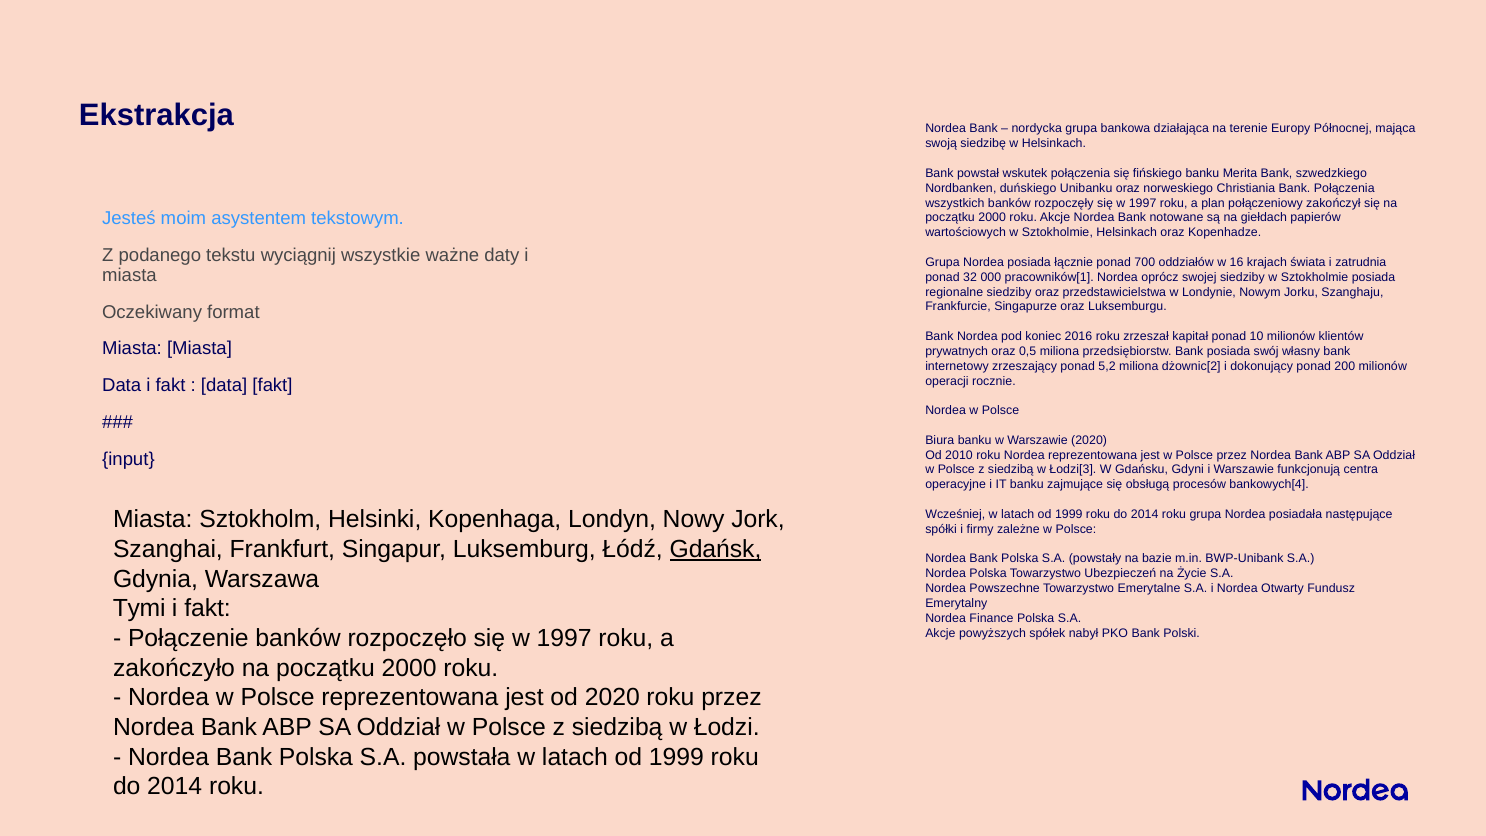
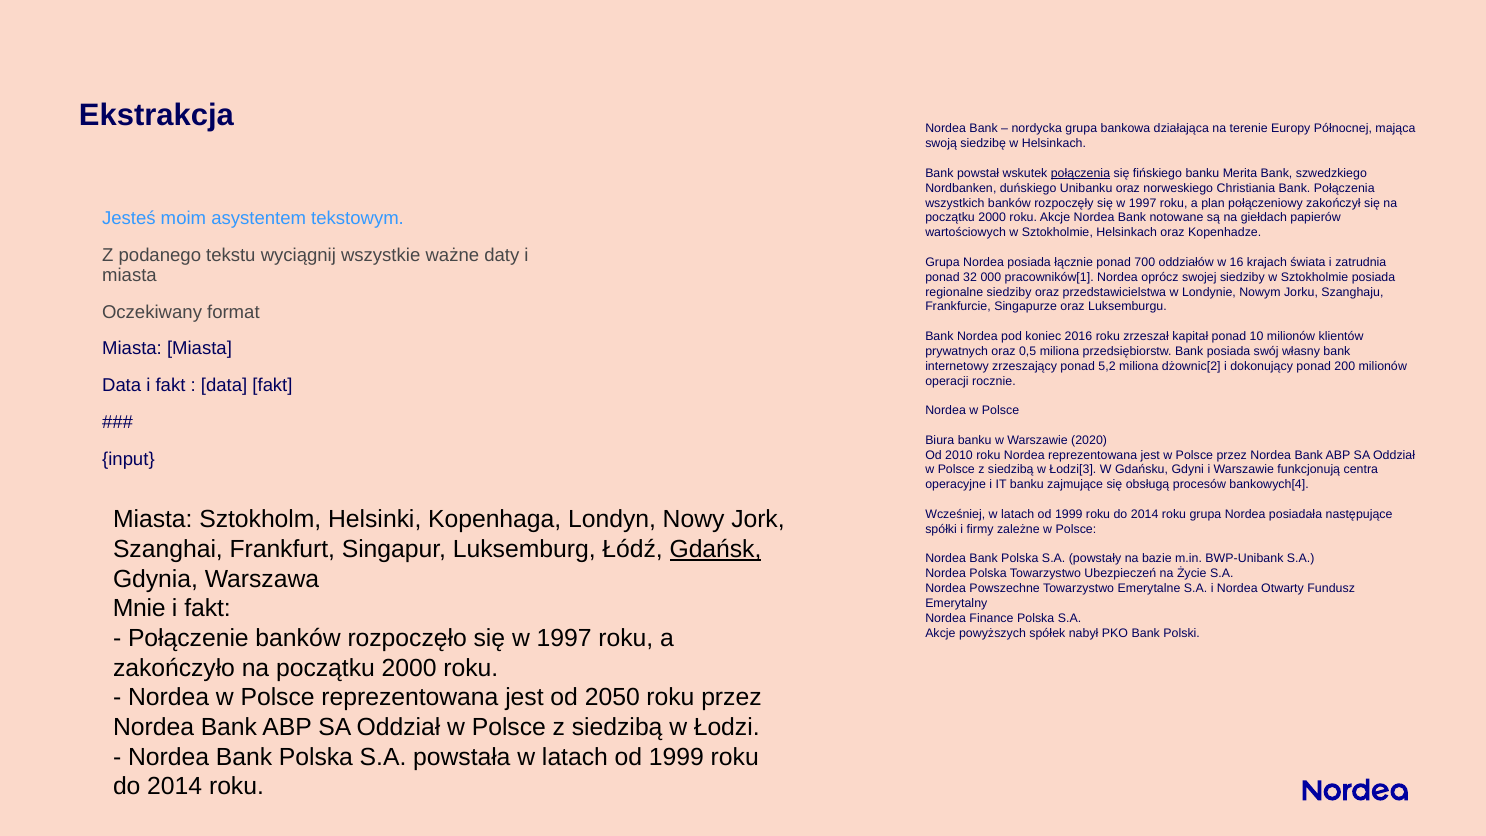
połączenia underline: none -> present (1080, 173)
Tymi: Tymi -> Mnie (139, 608)
od 2020: 2020 -> 2050 (612, 698)
